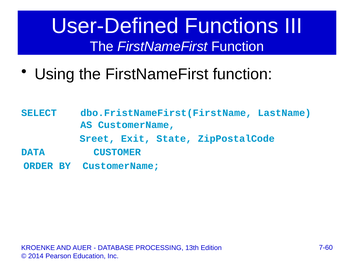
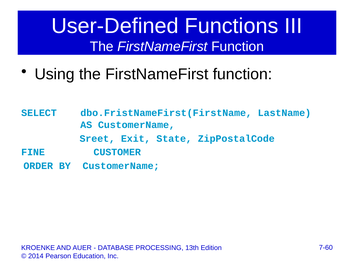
DATA: DATA -> FINE (33, 153)
